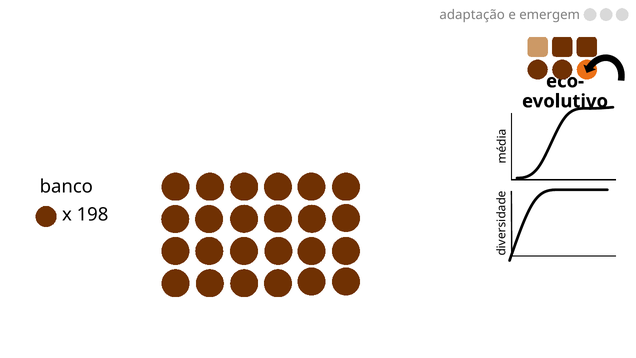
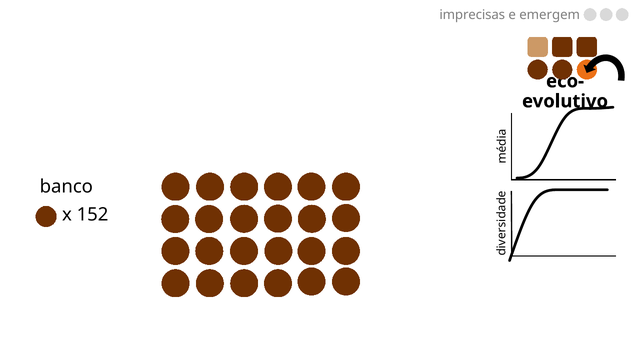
adaptação: adaptação -> imprecisas (472, 15)
198: 198 -> 152 (93, 215)
